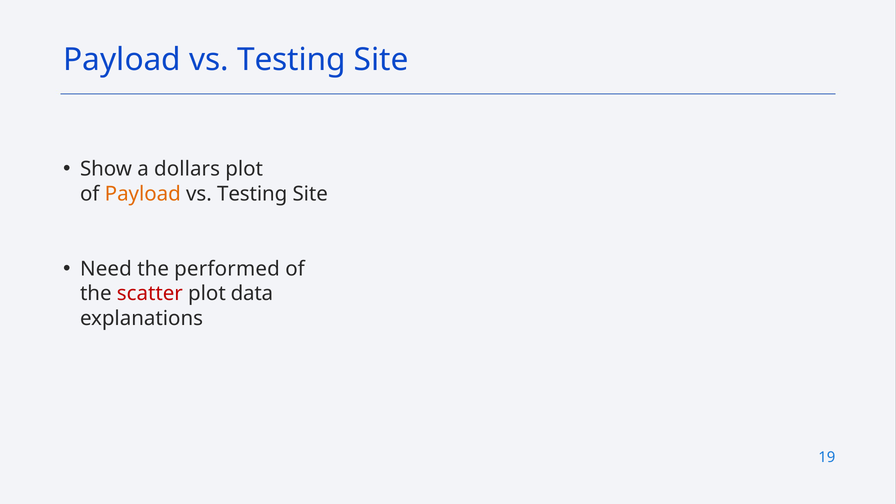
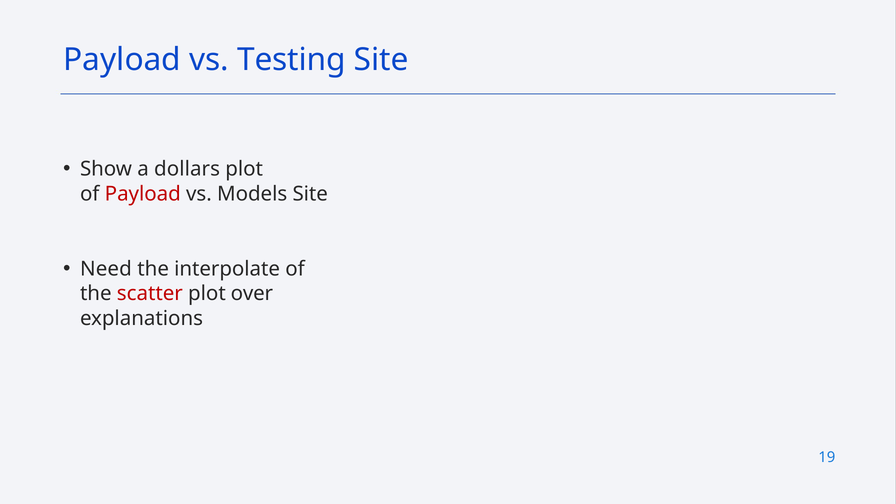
Payload colour: orange -> red (143, 194)
Testing: Testing -> Models (252, 194)
performed: performed -> interpolate (227, 269)
data: data -> over (252, 294)
